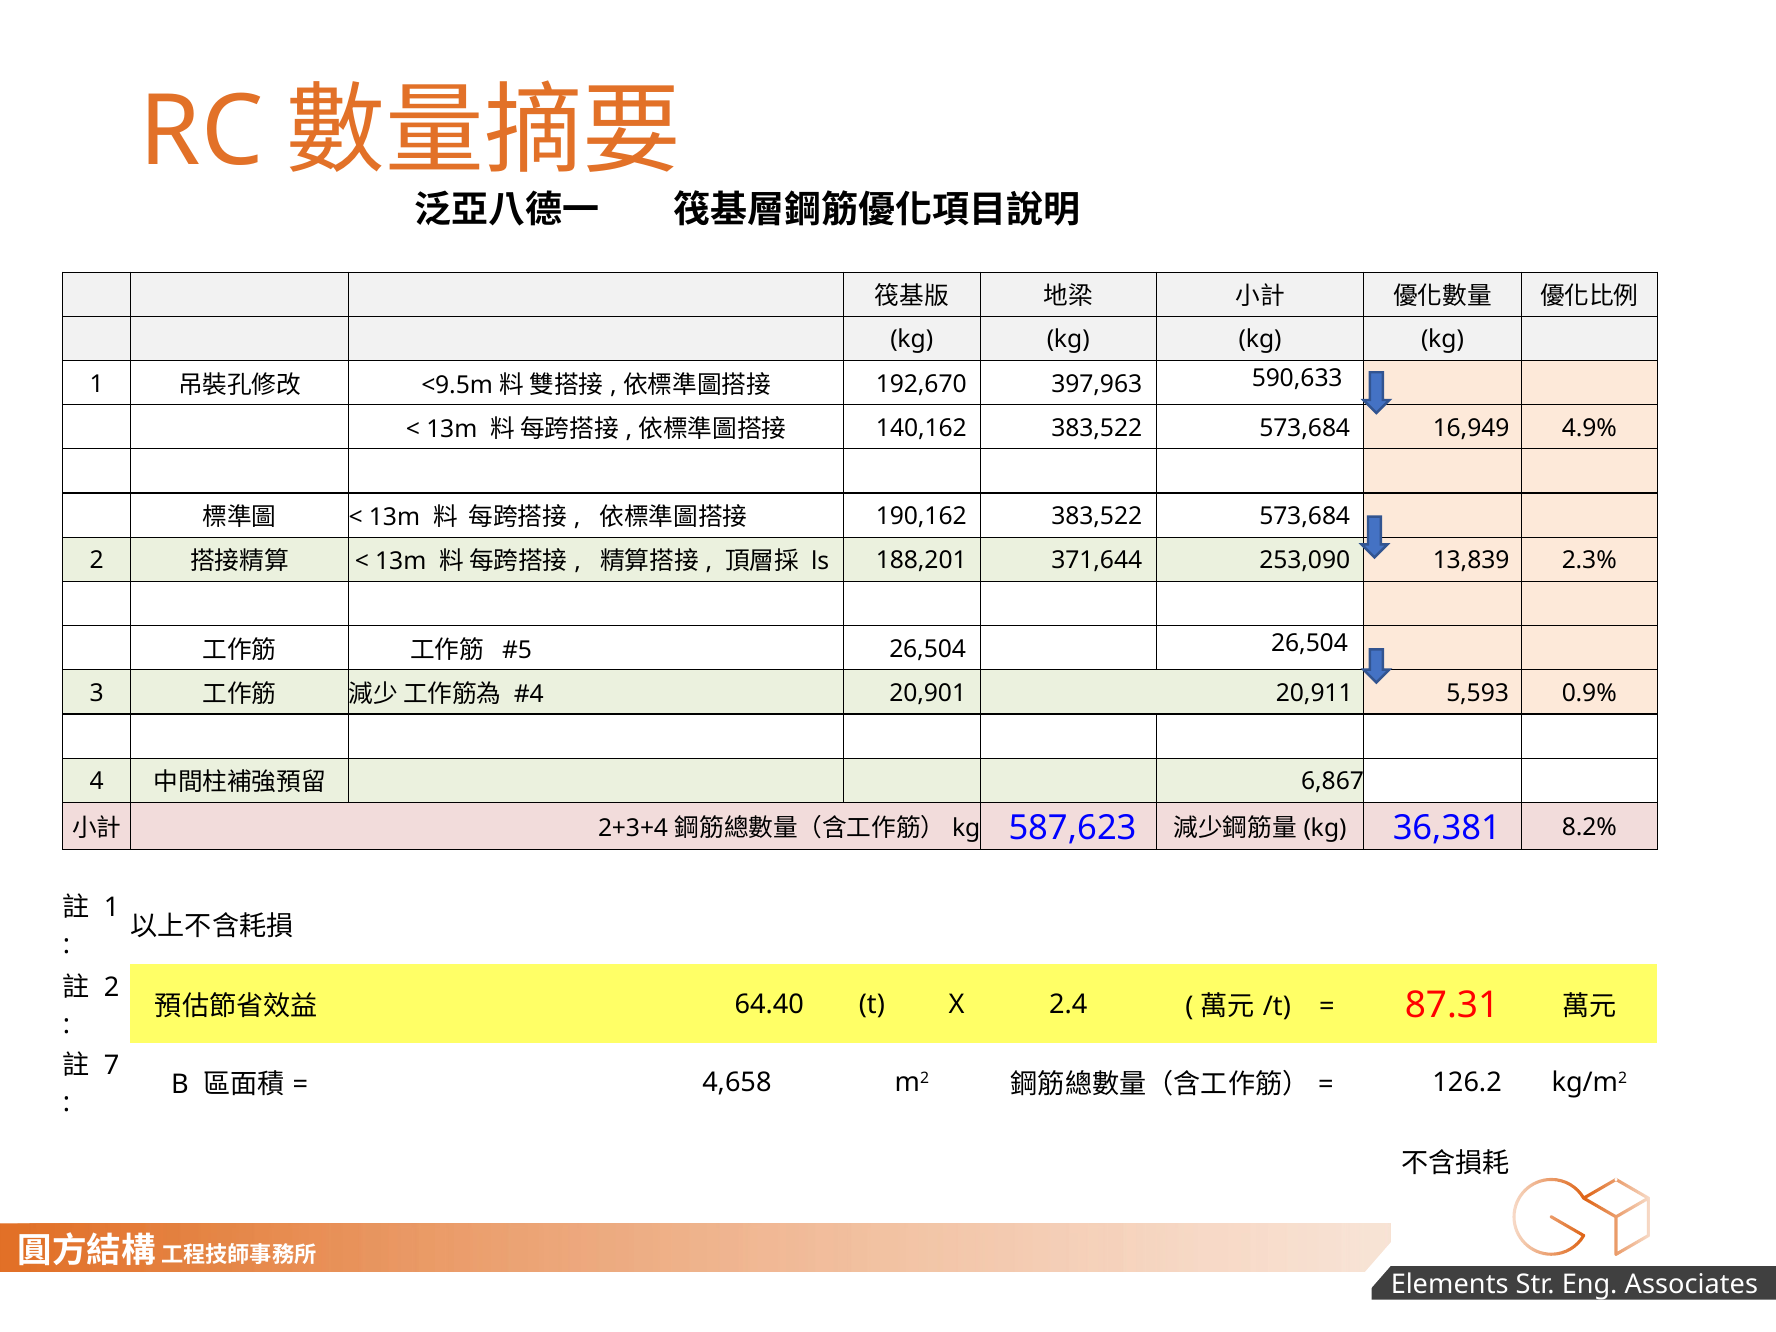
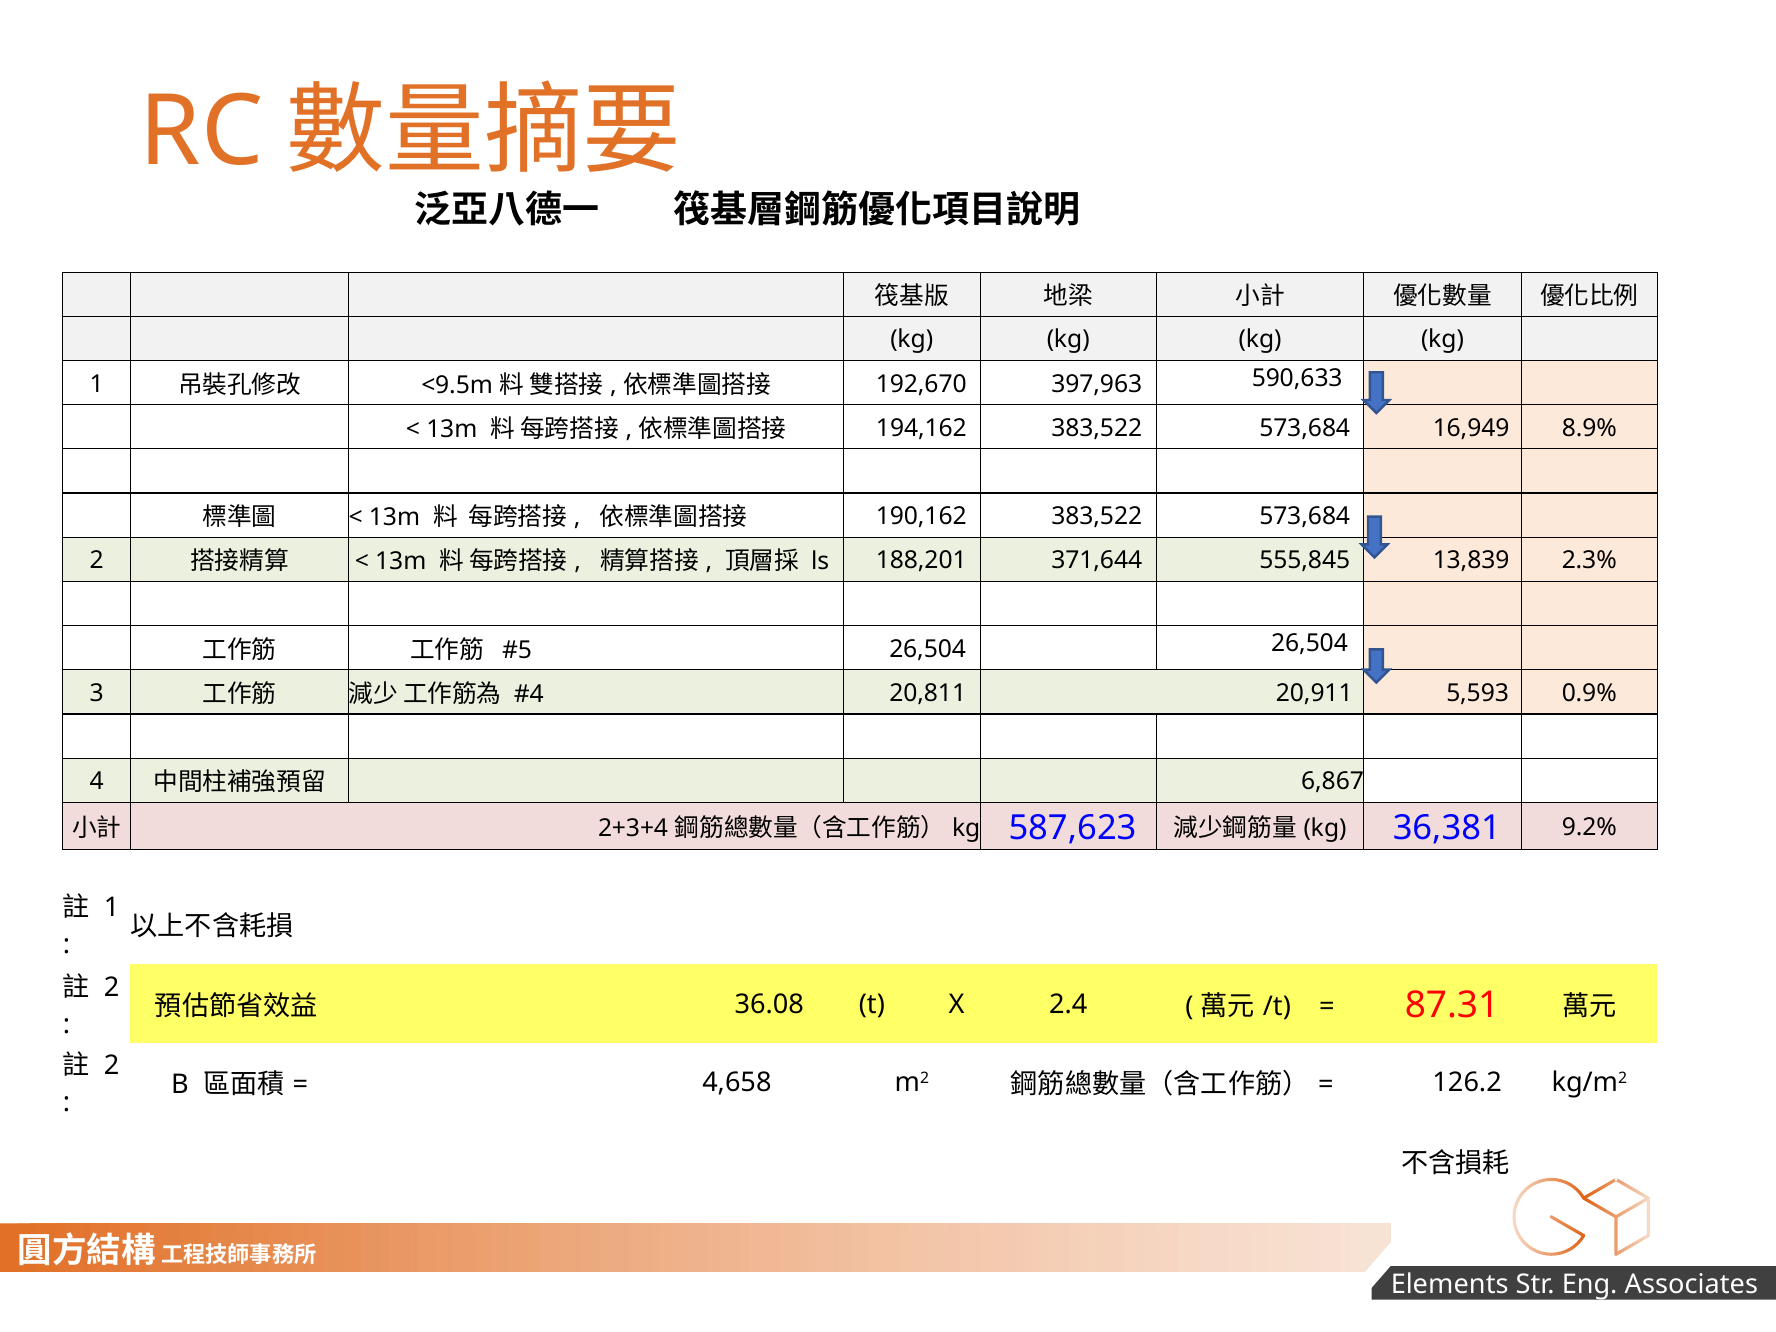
140,162: 140,162 -> 194,162 (921, 428)
4.9%: 4.9% -> 8.9% (1589, 428)
253,090: 253,090 -> 555,845 (1305, 561)
20,901: 20,901 -> 20,811 (928, 693)
8.2%: 8.2% -> 9.2% (1589, 827)
64.40: 64.40 -> 36.08 (769, 1005)
7: 7 -> 2 (112, 1066)
